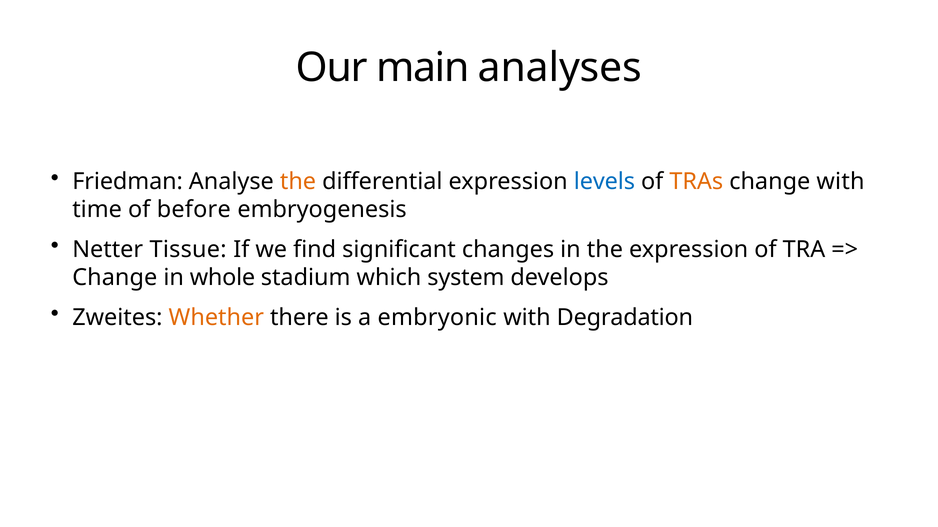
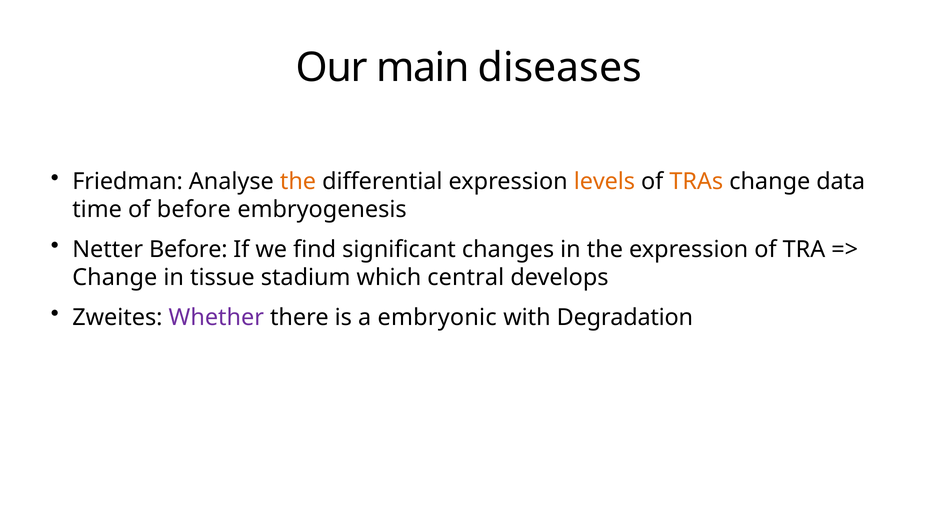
analyses: analyses -> diseases (560, 68)
levels colour: blue -> orange (604, 182)
change with: with -> data (841, 182)
Netter Tissue: Tissue -> Before (188, 250)
whole: whole -> tissue (222, 278)
system: system -> central (466, 278)
Whether colour: orange -> purple (216, 318)
